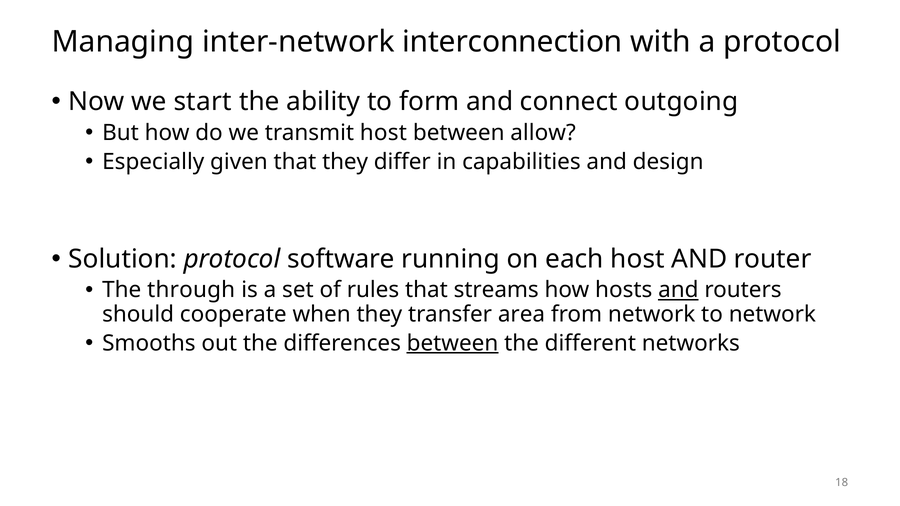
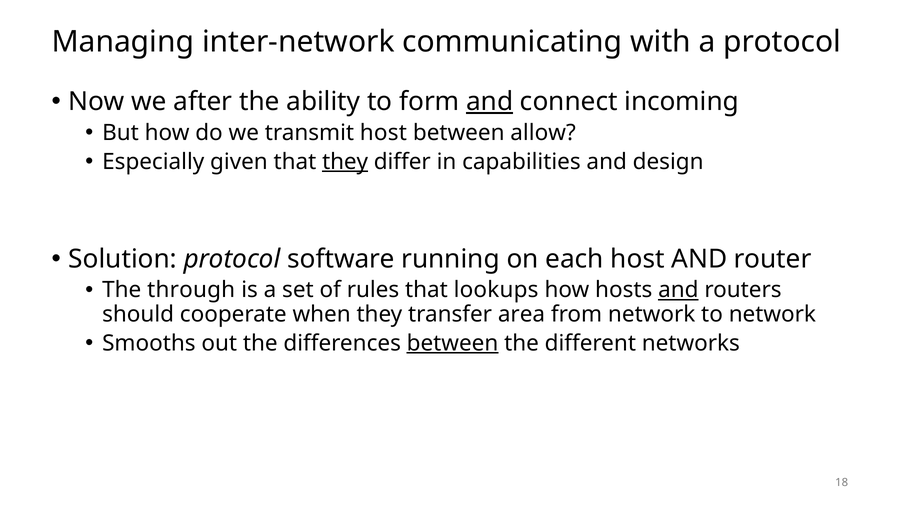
interconnection: interconnection -> communicating (512, 42)
start: start -> after (203, 102)
and underline: none -> present (490, 102)
outgoing: outgoing -> incoming (682, 102)
they underline: none -> present (345, 162)
streams: streams -> lookups (496, 290)
